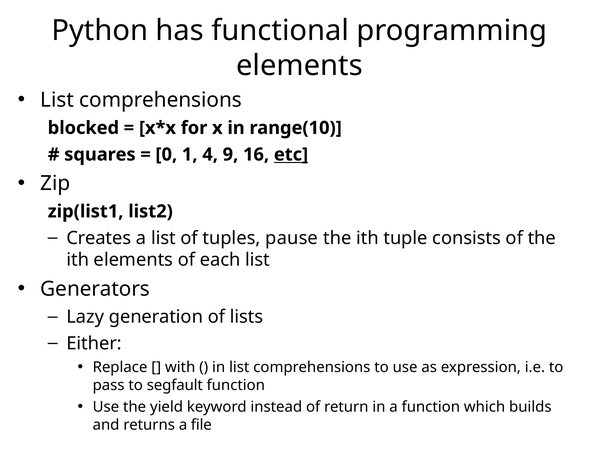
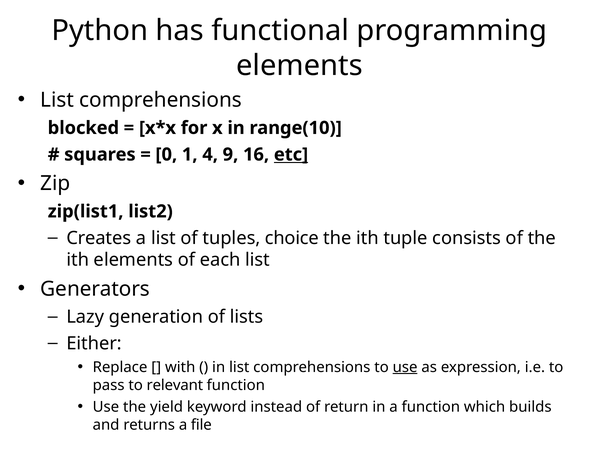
pause: pause -> choice (292, 238)
use underline: none -> present (405, 367)
segfault: segfault -> relevant (175, 385)
